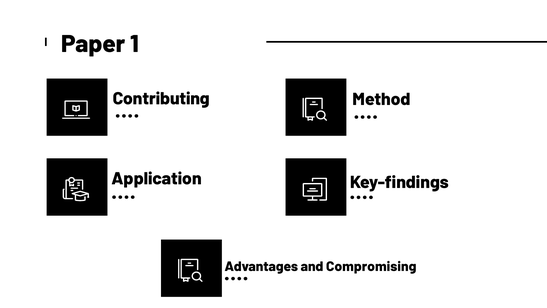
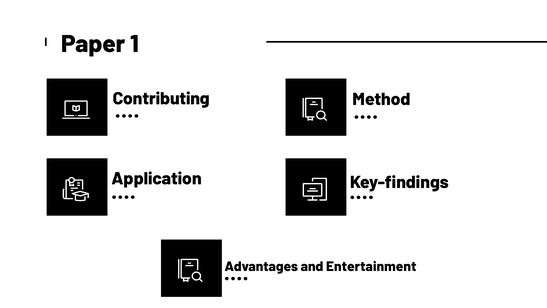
Compromising: Compromising -> Entertainment (371, 266)
